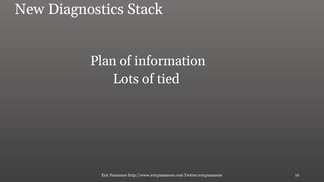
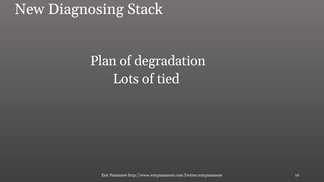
Diagnostics: Diagnostics -> Diagnosing (86, 9)
information: information -> degradation (170, 61)
